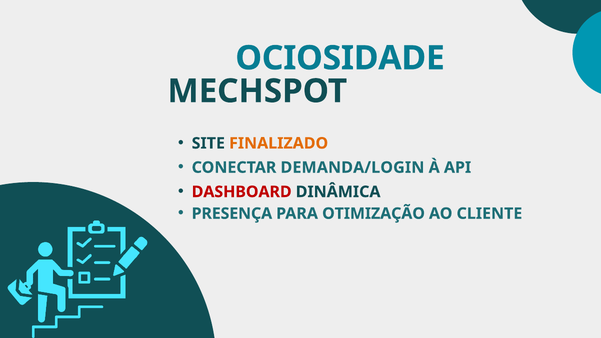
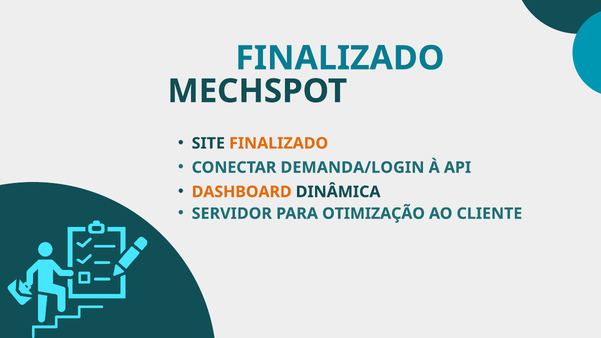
OCIOSIDADE: OCIOSIDADE -> FINALIZADO (340, 58)
DASHBOARD colour: red -> orange (242, 192)
PRESENÇA: PRESENÇA -> SERVIDOR (232, 214)
